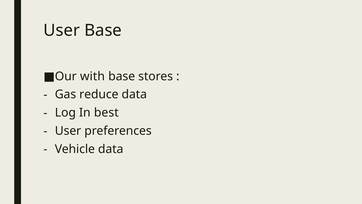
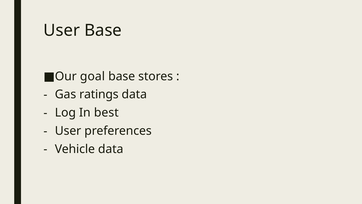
with: with -> goal (92, 76)
reduce: reduce -> ratings (99, 94)
